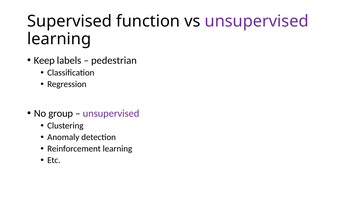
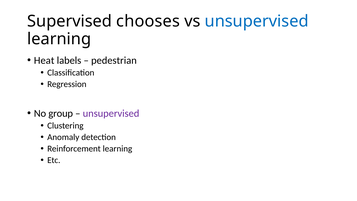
function: function -> chooses (148, 21)
unsupervised colour: purple -> blue (257, 21)
Keep: Keep -> Heat (44, 60)
